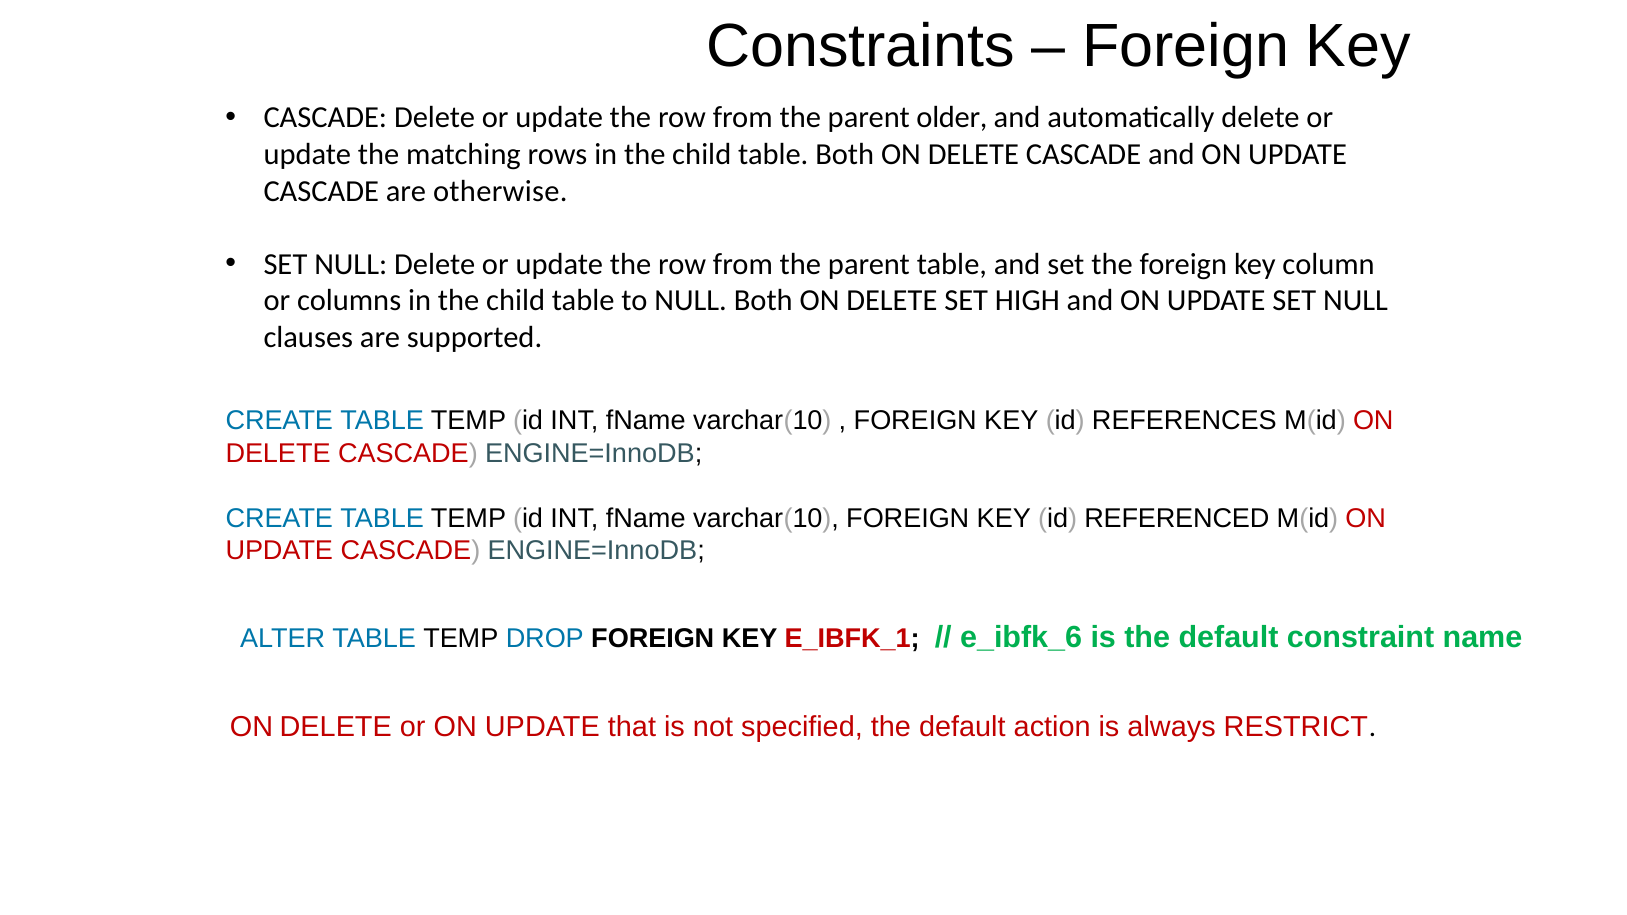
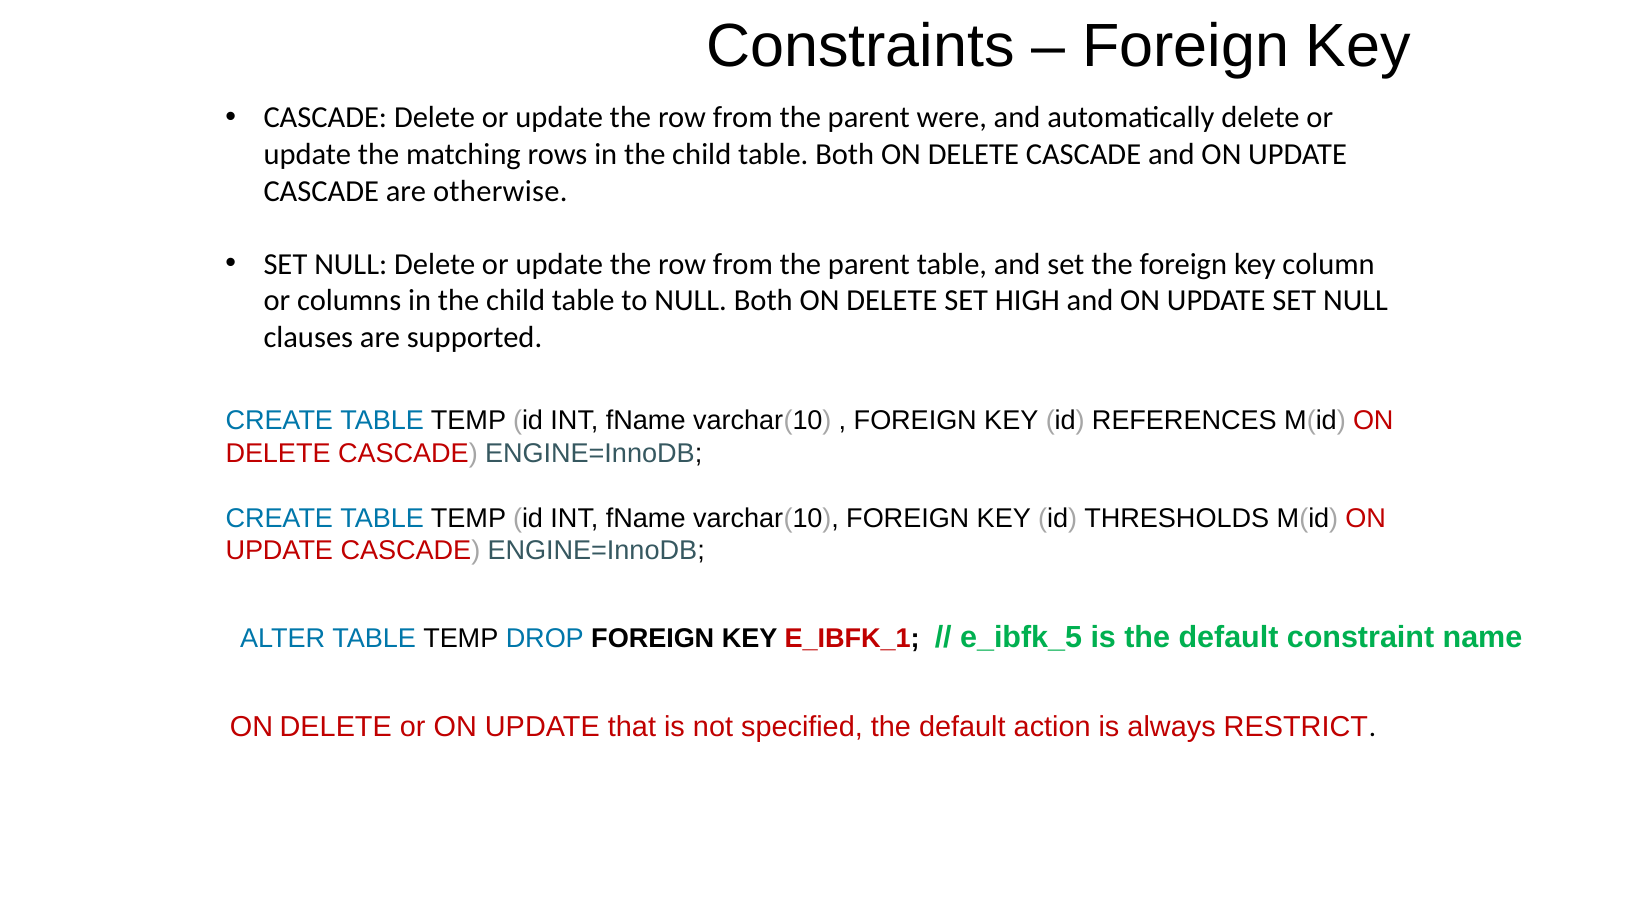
older: older -> were (952, 118)
REFERENCED: REFERENCED -> THRESHOLDS (1177, 518)
e_ibfk_6: e_ibfk_6 -> e_ibfk_5 (1021, 638)
